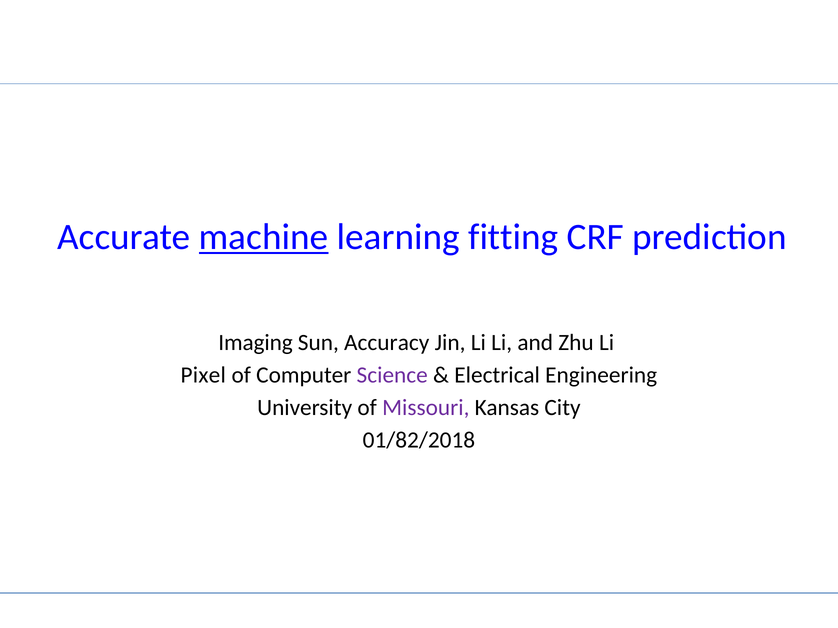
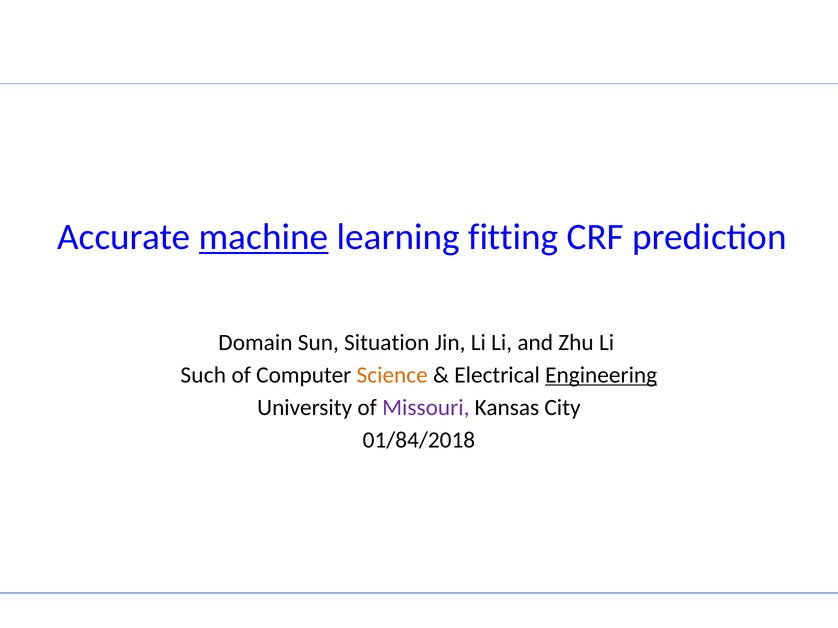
Imaging: Imaging -> Domain (255, 343)
Accuracy: Accuracy -> Situation (387, 343)
Pixel: Pixel -> Such (203, 375)
Science colour: purple -> orange (392, 375)
Engineering underline: none -> present (601, 375)
01/82/2018: 01/82/2018 -> 01/84/2018 (419, 441)
